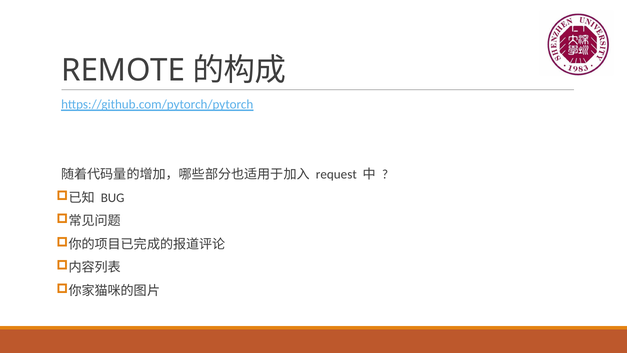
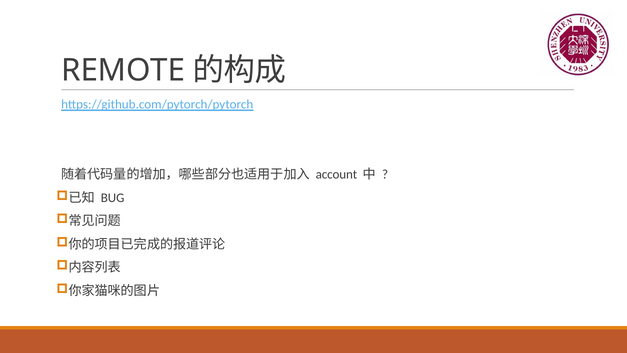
request: request -> account (336, 174)
